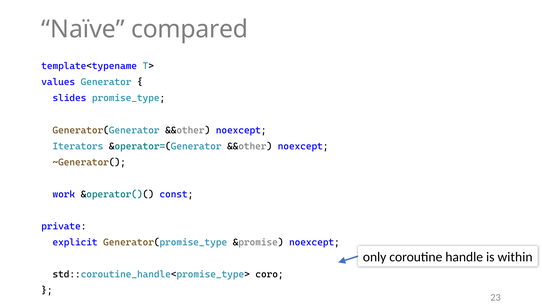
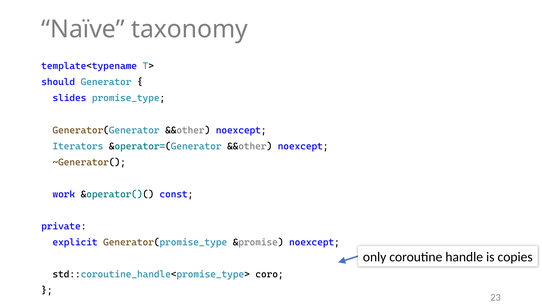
compared: compared -> taxonomy (190, 29)
values: values -> should (58, 82)
within: within -> copies (515, 257)
